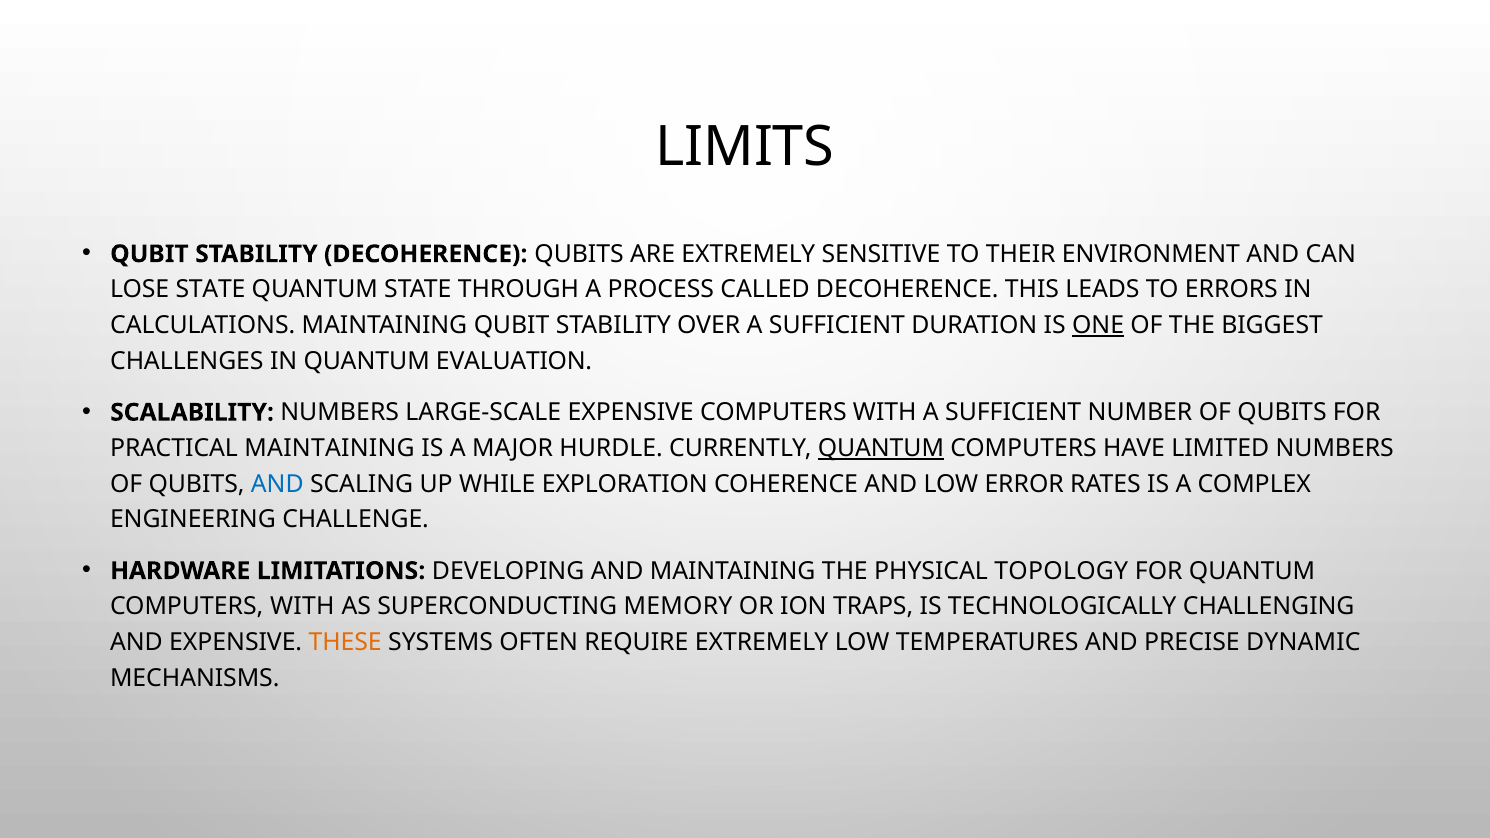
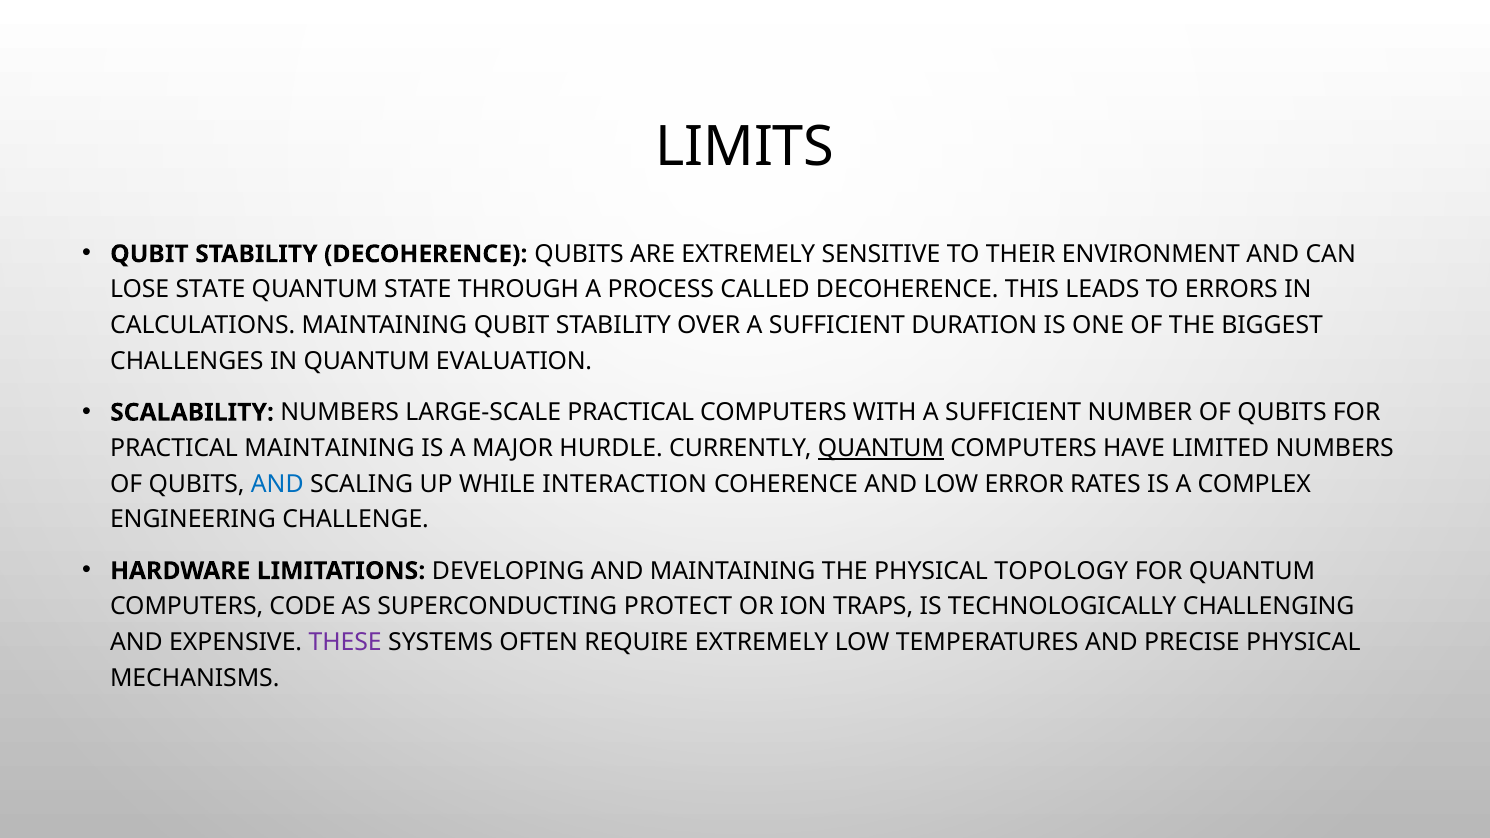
ONE underline: present -> none (1098, 326)
LARGE-SCALE EXPENSIVE: EXPENSIVE -> PRACTICAL (631, 412)
EXPLORATION: EXPLORATION -> INTERACTION (625, 484)
WITH: WITH -> CODE (303, 607)
MEMORY: MEMORY -> PROTECT (678, 607)
THESE colour: orange -> purple (345, 642)
PRECISE DYNAMIC: DYNAMIC -> PHYSICAL (1303, 642)
